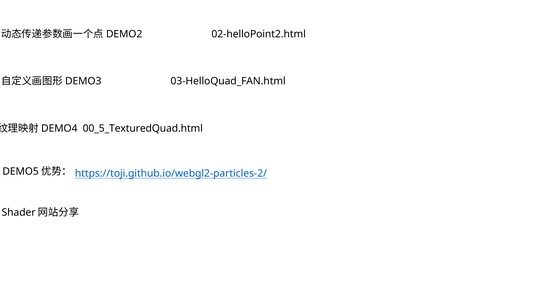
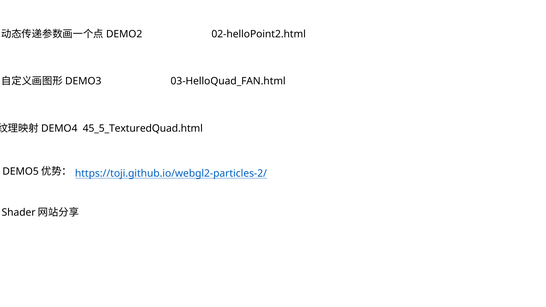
00_5_TexturedQuad.html: 00_5_TexturedQuad.html -> 45_5_TexturedQuad.html (143, 128)
